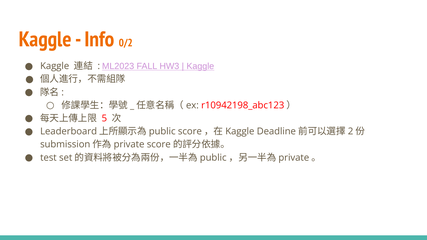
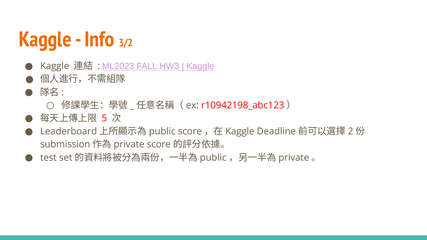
0/2: 0/2 -> 3/2 (126, 43)
